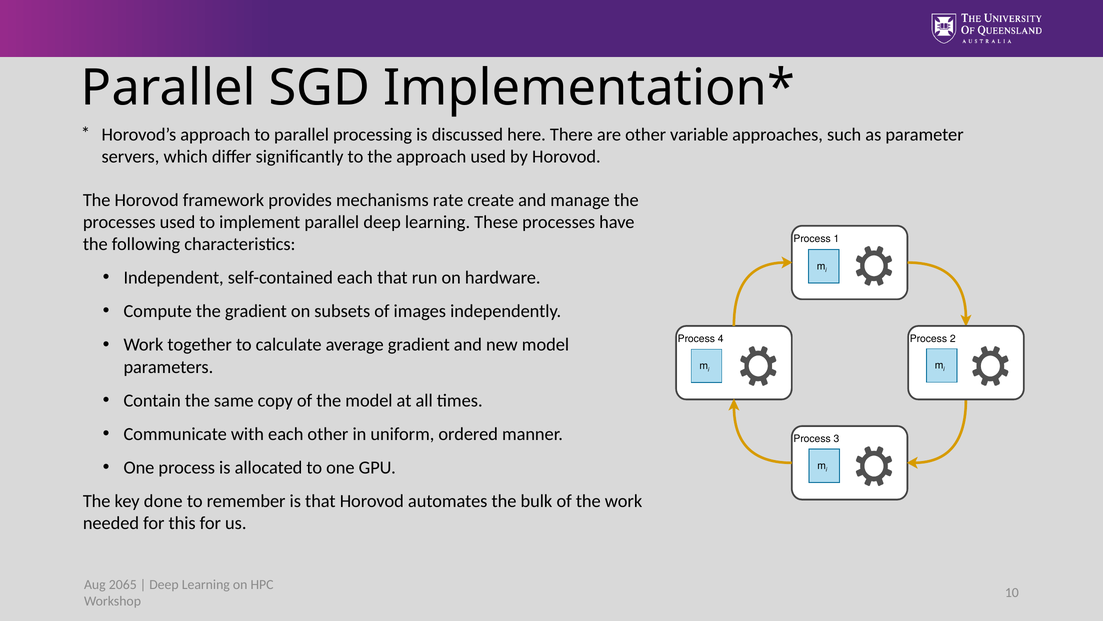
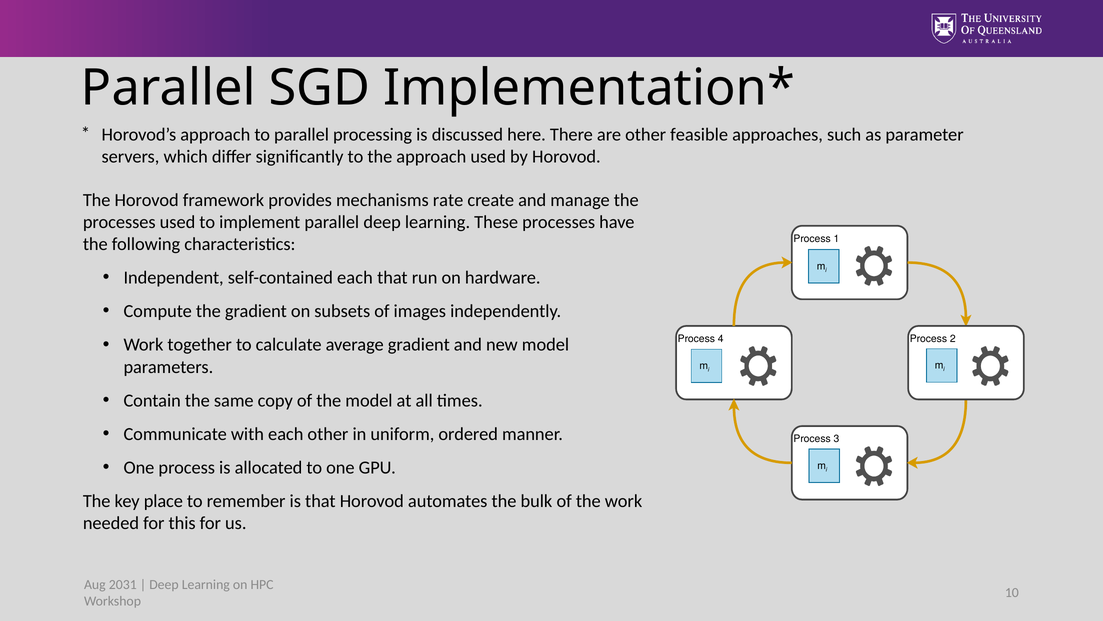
variable: variable -> feasible (699, 134)
done: done -> place (163, 501)
2065: 2065 -> 2031 (123, 584)
